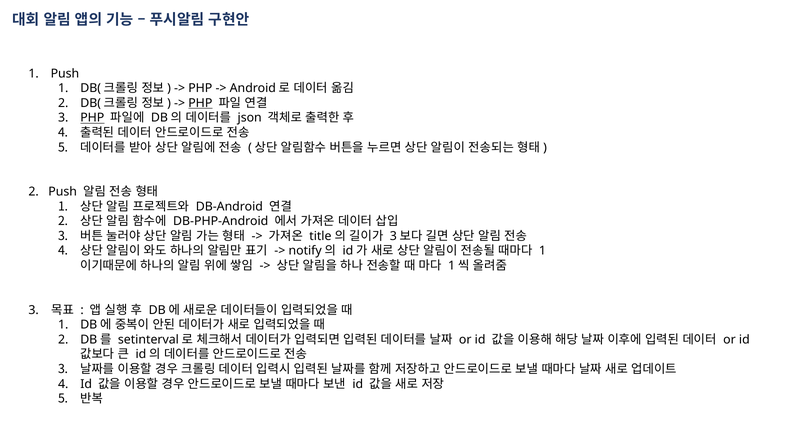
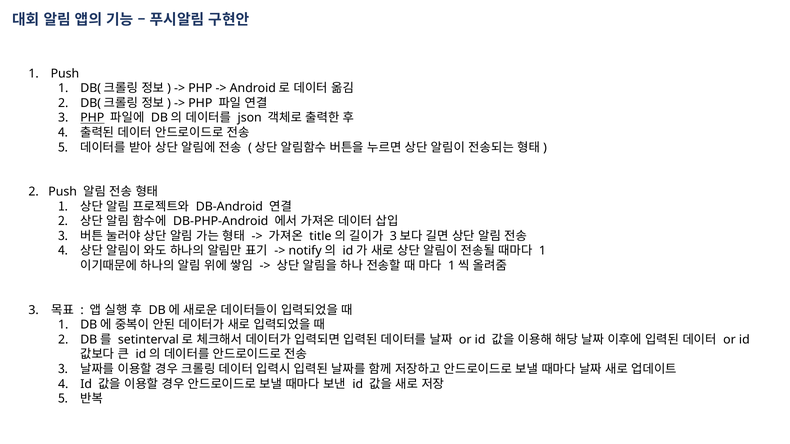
PHP underline: present -> none (200, 103)
